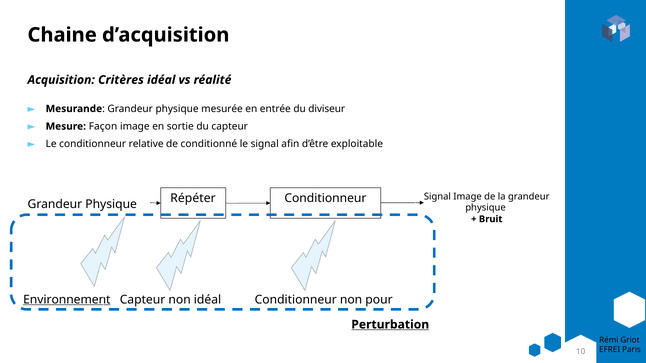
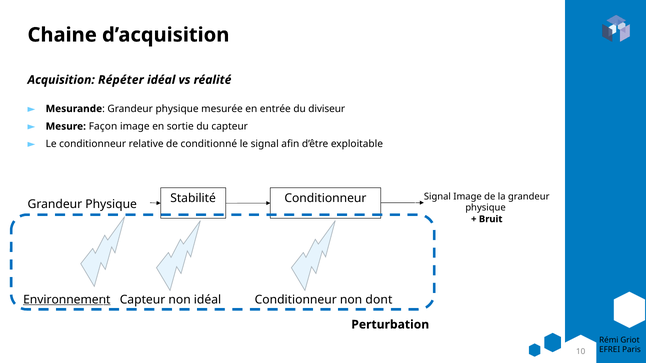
Critères: Critères -> Répéter (121, 80)
Répéter: Répéter -> Stabilité (193, 199)
pour: pour -> dont (379, 300)
Perturbation underline: present -> none (390, 325)
